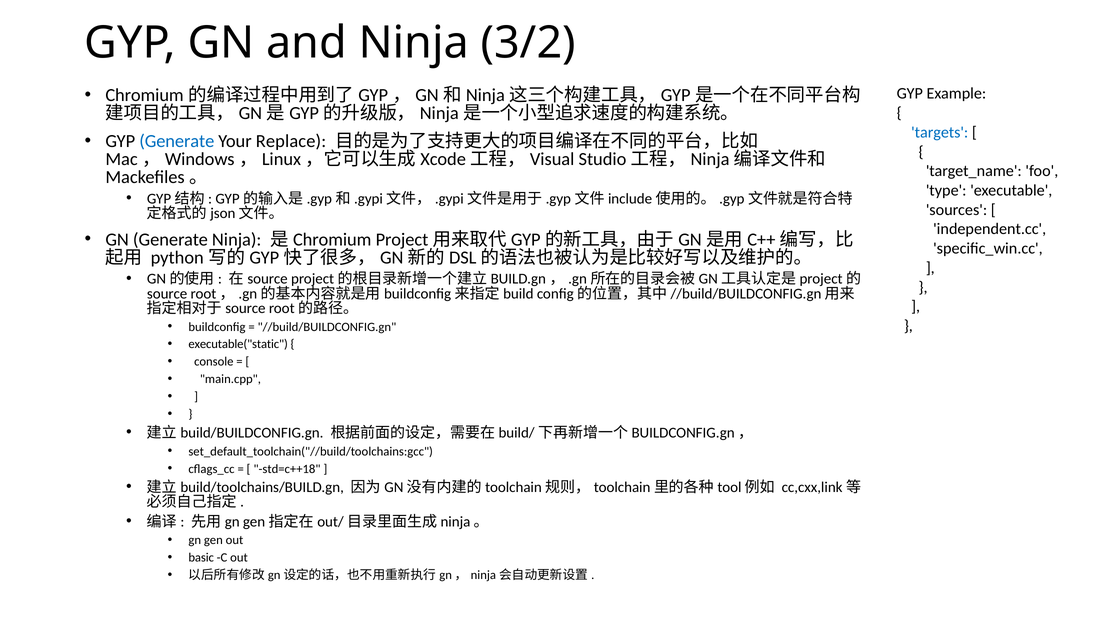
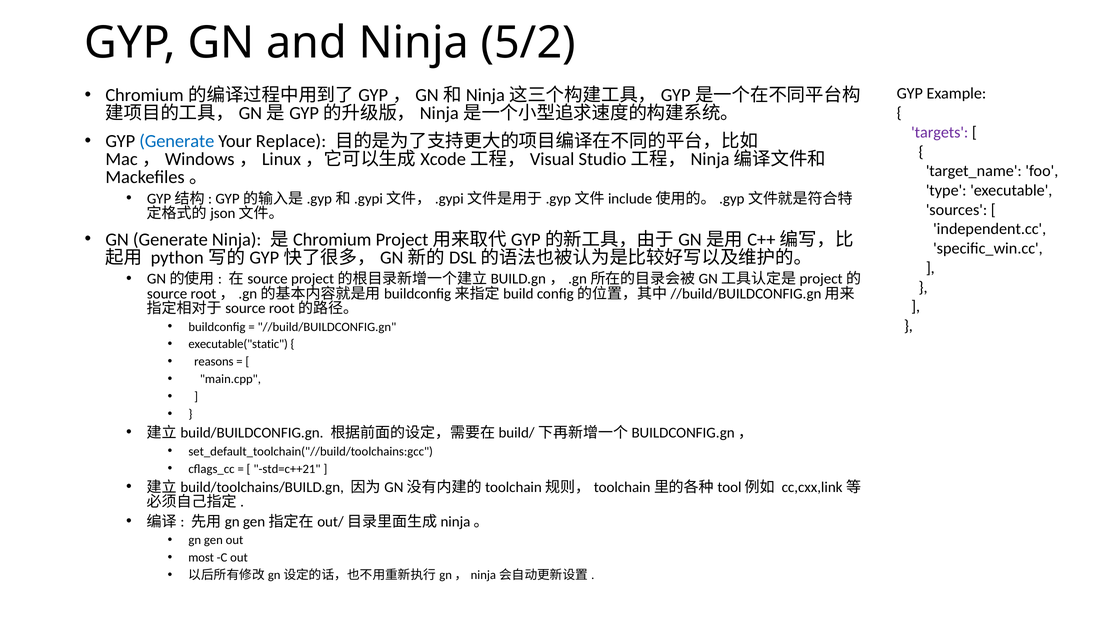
3/2: 3/2 -> 5/2 (528, 43)
targets colour: blue -> purple (940, 132)
console: console -> reasons (214, 362)
std=c++18: std=c++18 -> std=c++21 (287, 469)
basic: basic -> most (201, 558)
